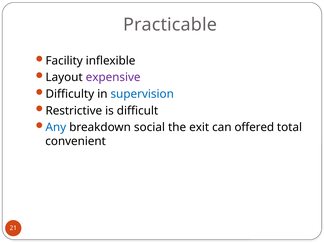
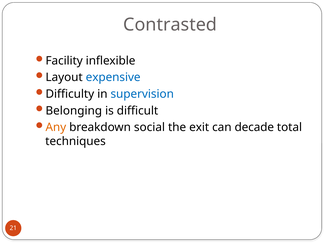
Practicable: Practicable -> Contrasted (170, 25)
expensive colour: purple -> blue (113, 77)
Restrictive: Restrictive -> Belonging (74, 111)
Any colour: blue -> orange (56, 127)
offered: offered -> decade (254, 127)
convenient: convenient -> techniques (76, 141)
